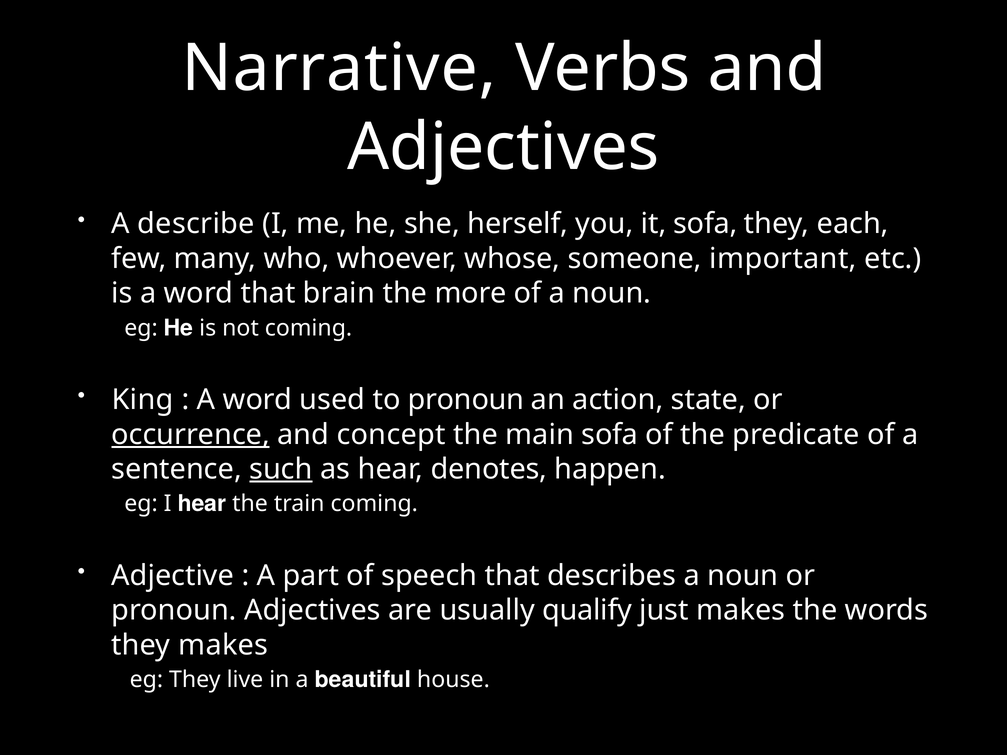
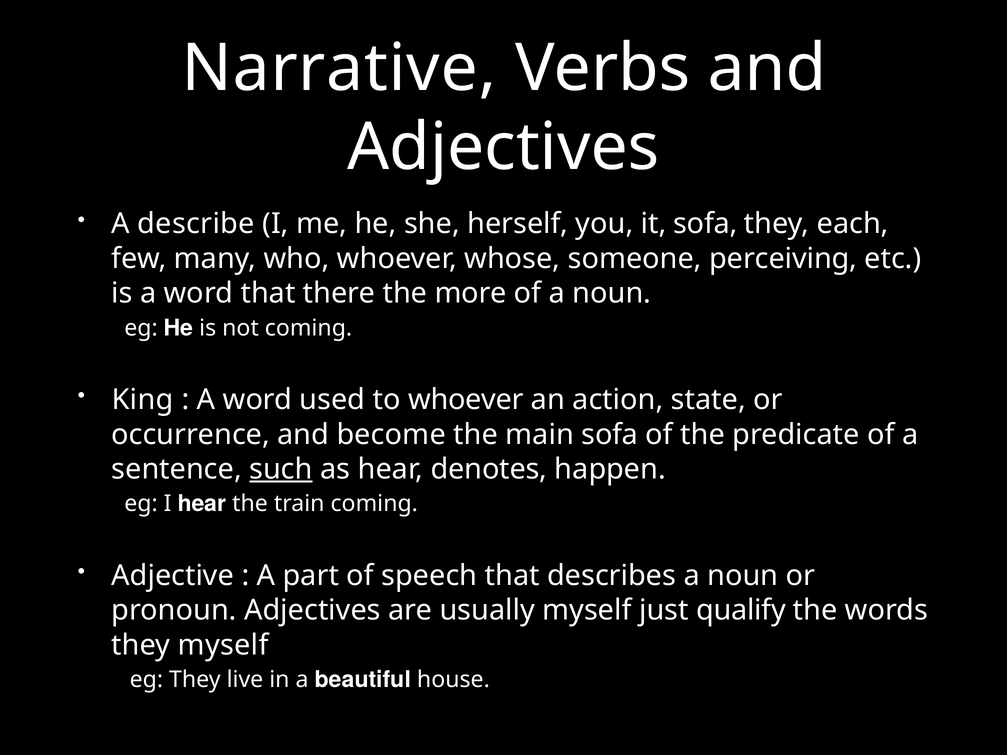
important: important -> perceiving (783, 259)
brain: brain -> there (339, 293)
to pronoun: pronoun -> whoever (466, 400)
occurrence underline: present -> none (191, 435)
concept: concept -> become (391, 435)
usually qualify: qualify -> myself (587, 611)
just makes: makes -> qualify (741, 611)
they makes: makes -> myself (223, 645)
